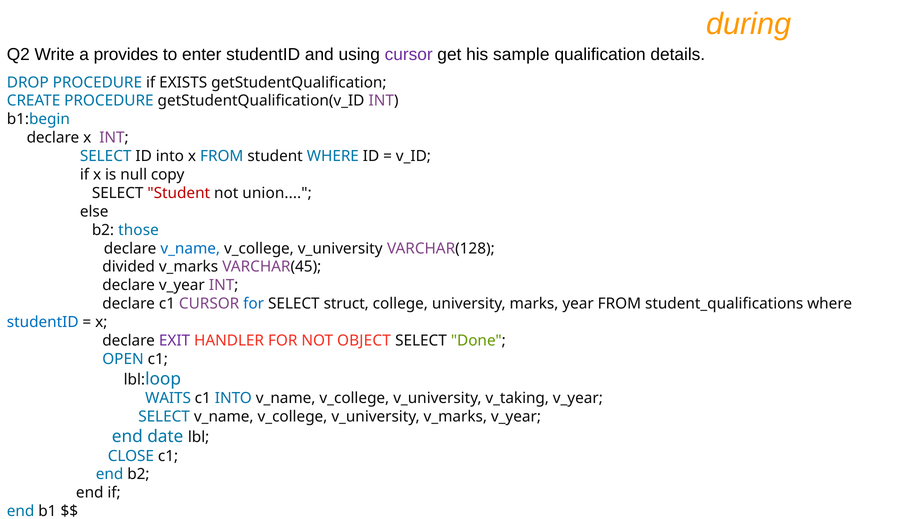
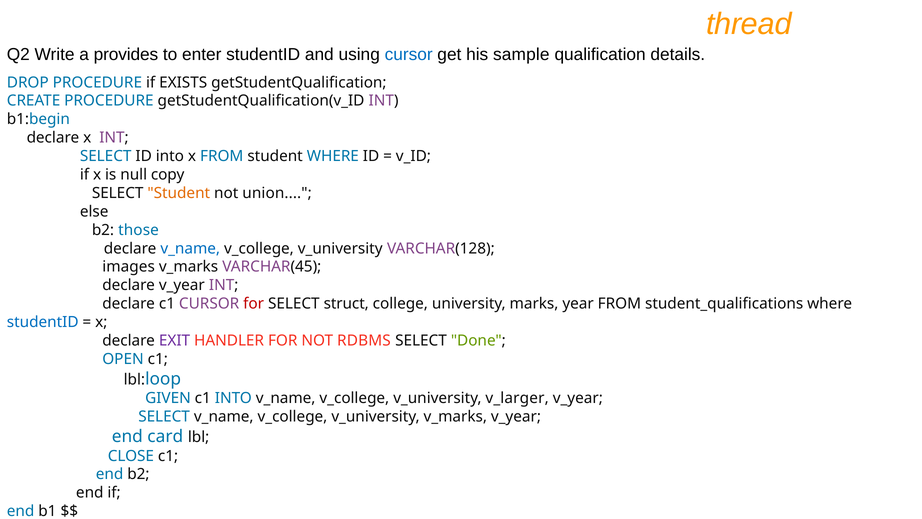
during: during -> thread (749, 24)
cursor colour: purple -> blue (409, 55)
Student colour: red -> orange (179, 193)
divided: divided -> images (129, 267)
for colour: blue -> red (254, 304)
OBJECT: OBJECT -> RDBMS (364, 340)
WAITS: WAITS -> GIVEN (168, 398)
v_taking: v_taking -> v_larger (517, 398)
date: date -> card (165, 436)
